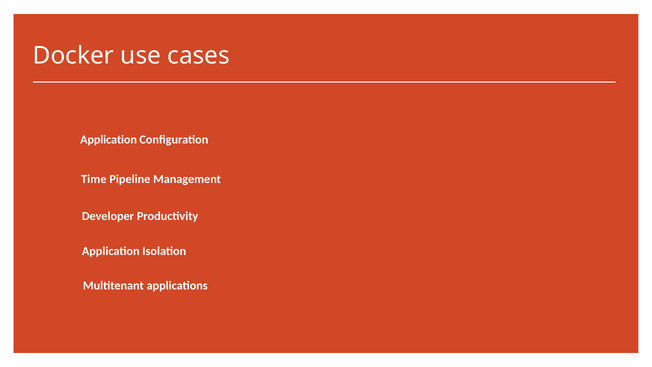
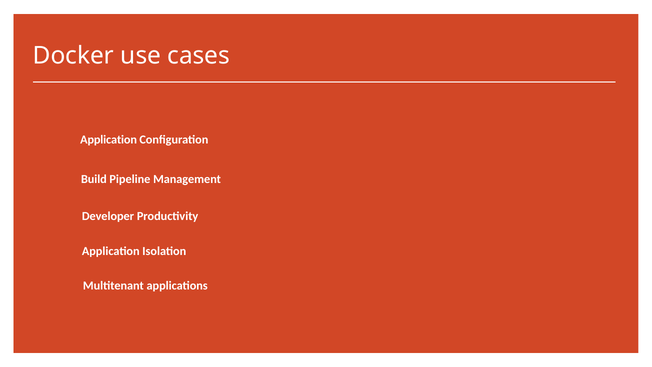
Time: Time -> Build (94, 179)
